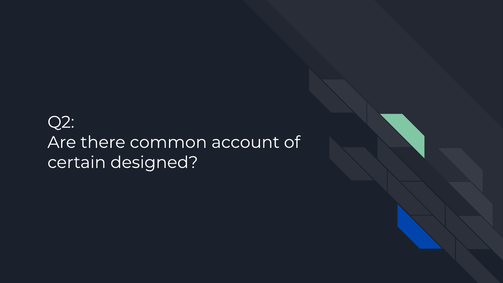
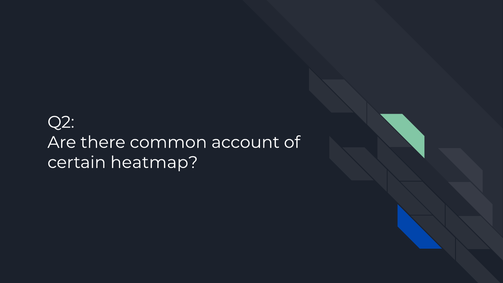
designed: designed -> heatmap (154, 162)
